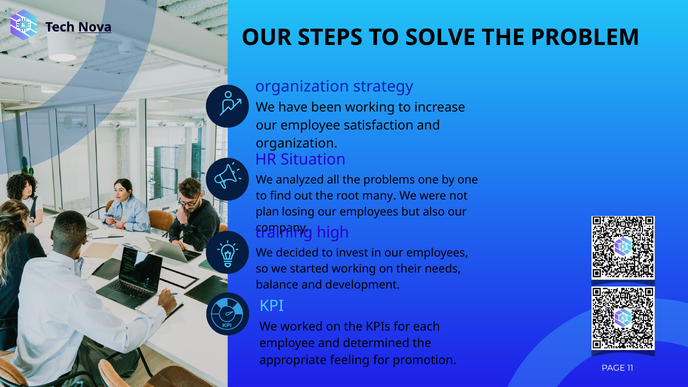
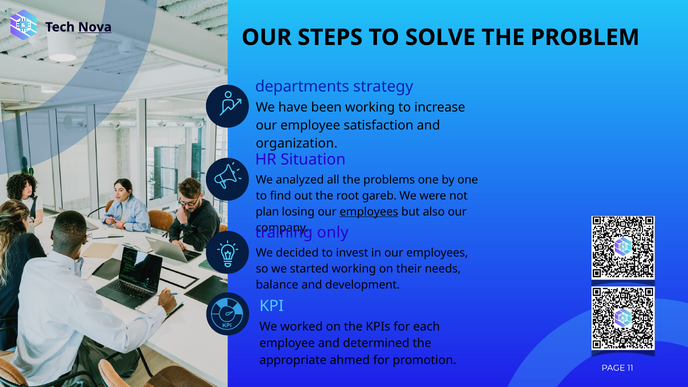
organization: organization -> departments (302, 86)
many: many -> gareb (379, 196)
employees underline: none -> present (369, 212)
high: high -> only (333, 233)
feeling: feeling -> ahmed (350, 360)
